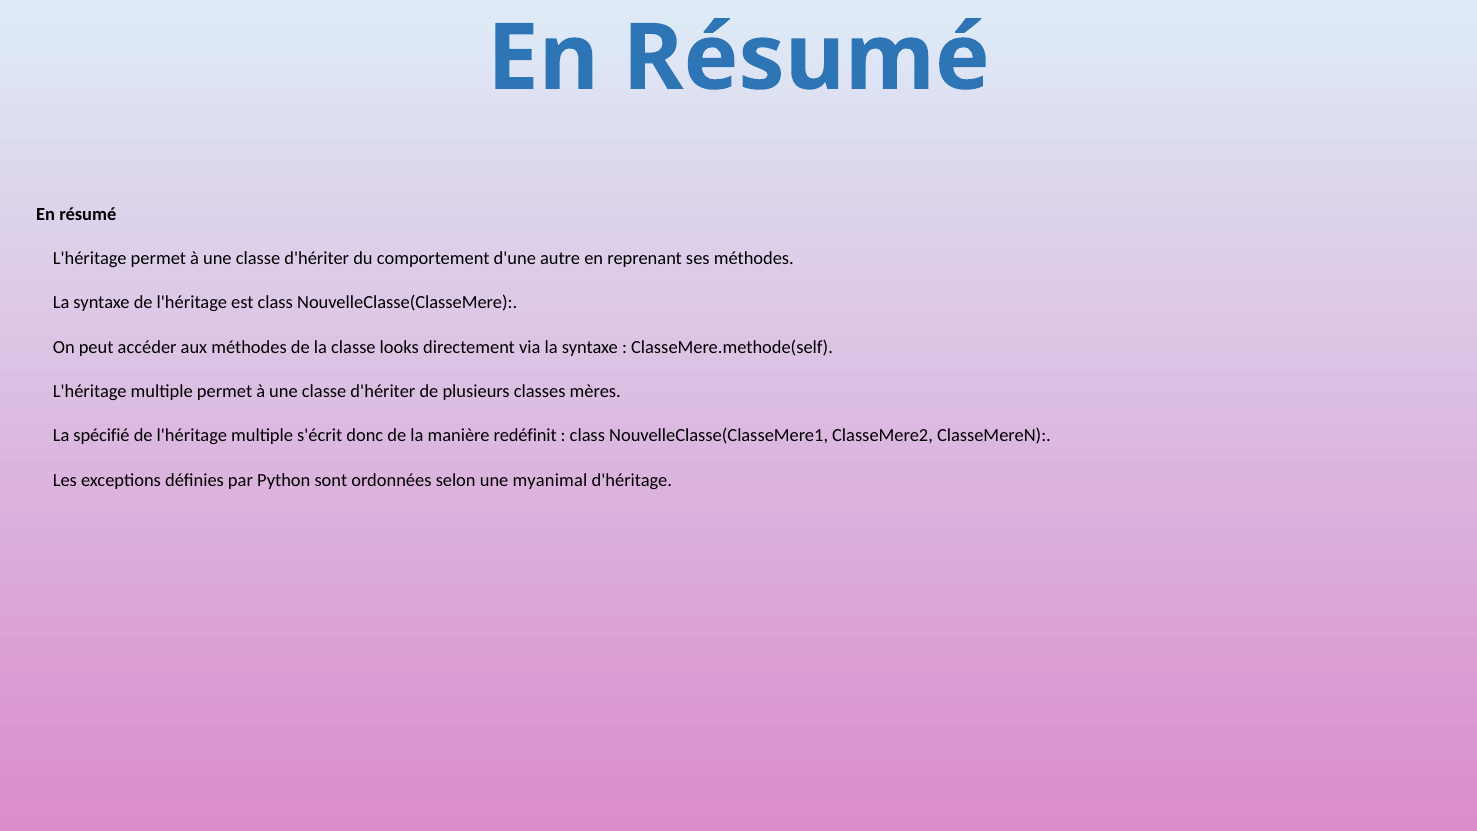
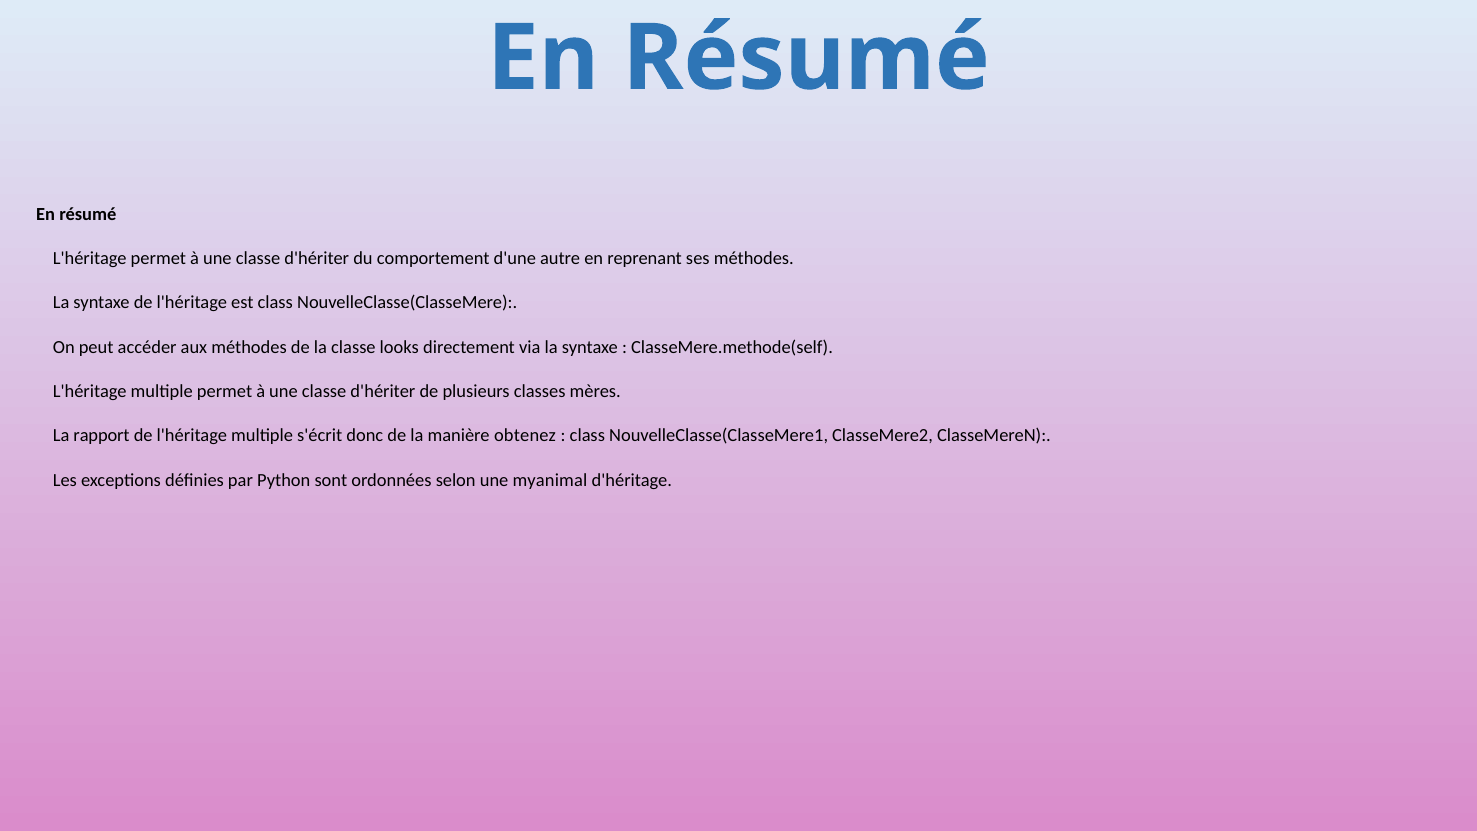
spécifié: spécifié -> rapport (102, 436)
redéfinit: redéfinit -> obtenez (525, 436)
